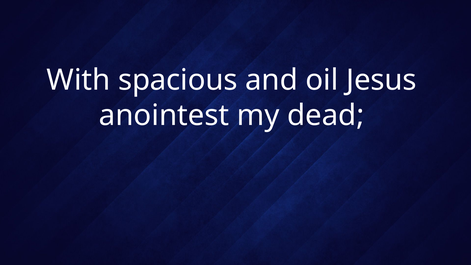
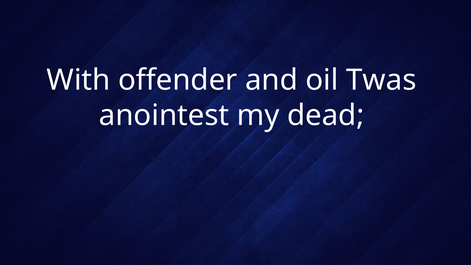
spacious: spacious -> offender (178, 80)
Jesus: Jesus -> Twas (381, 80)
